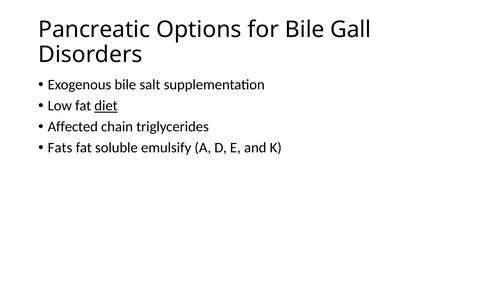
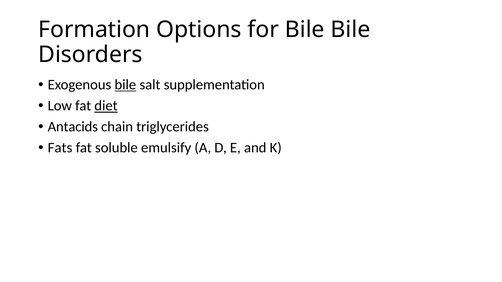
Pancreatic: Pancreatic -> Formation (94, 30)
Bile Gall: Gall -> Bile (351, 30)
bile underline: none -> present (125, 85)
Affected: Affected -> Antacids (73, 127)
